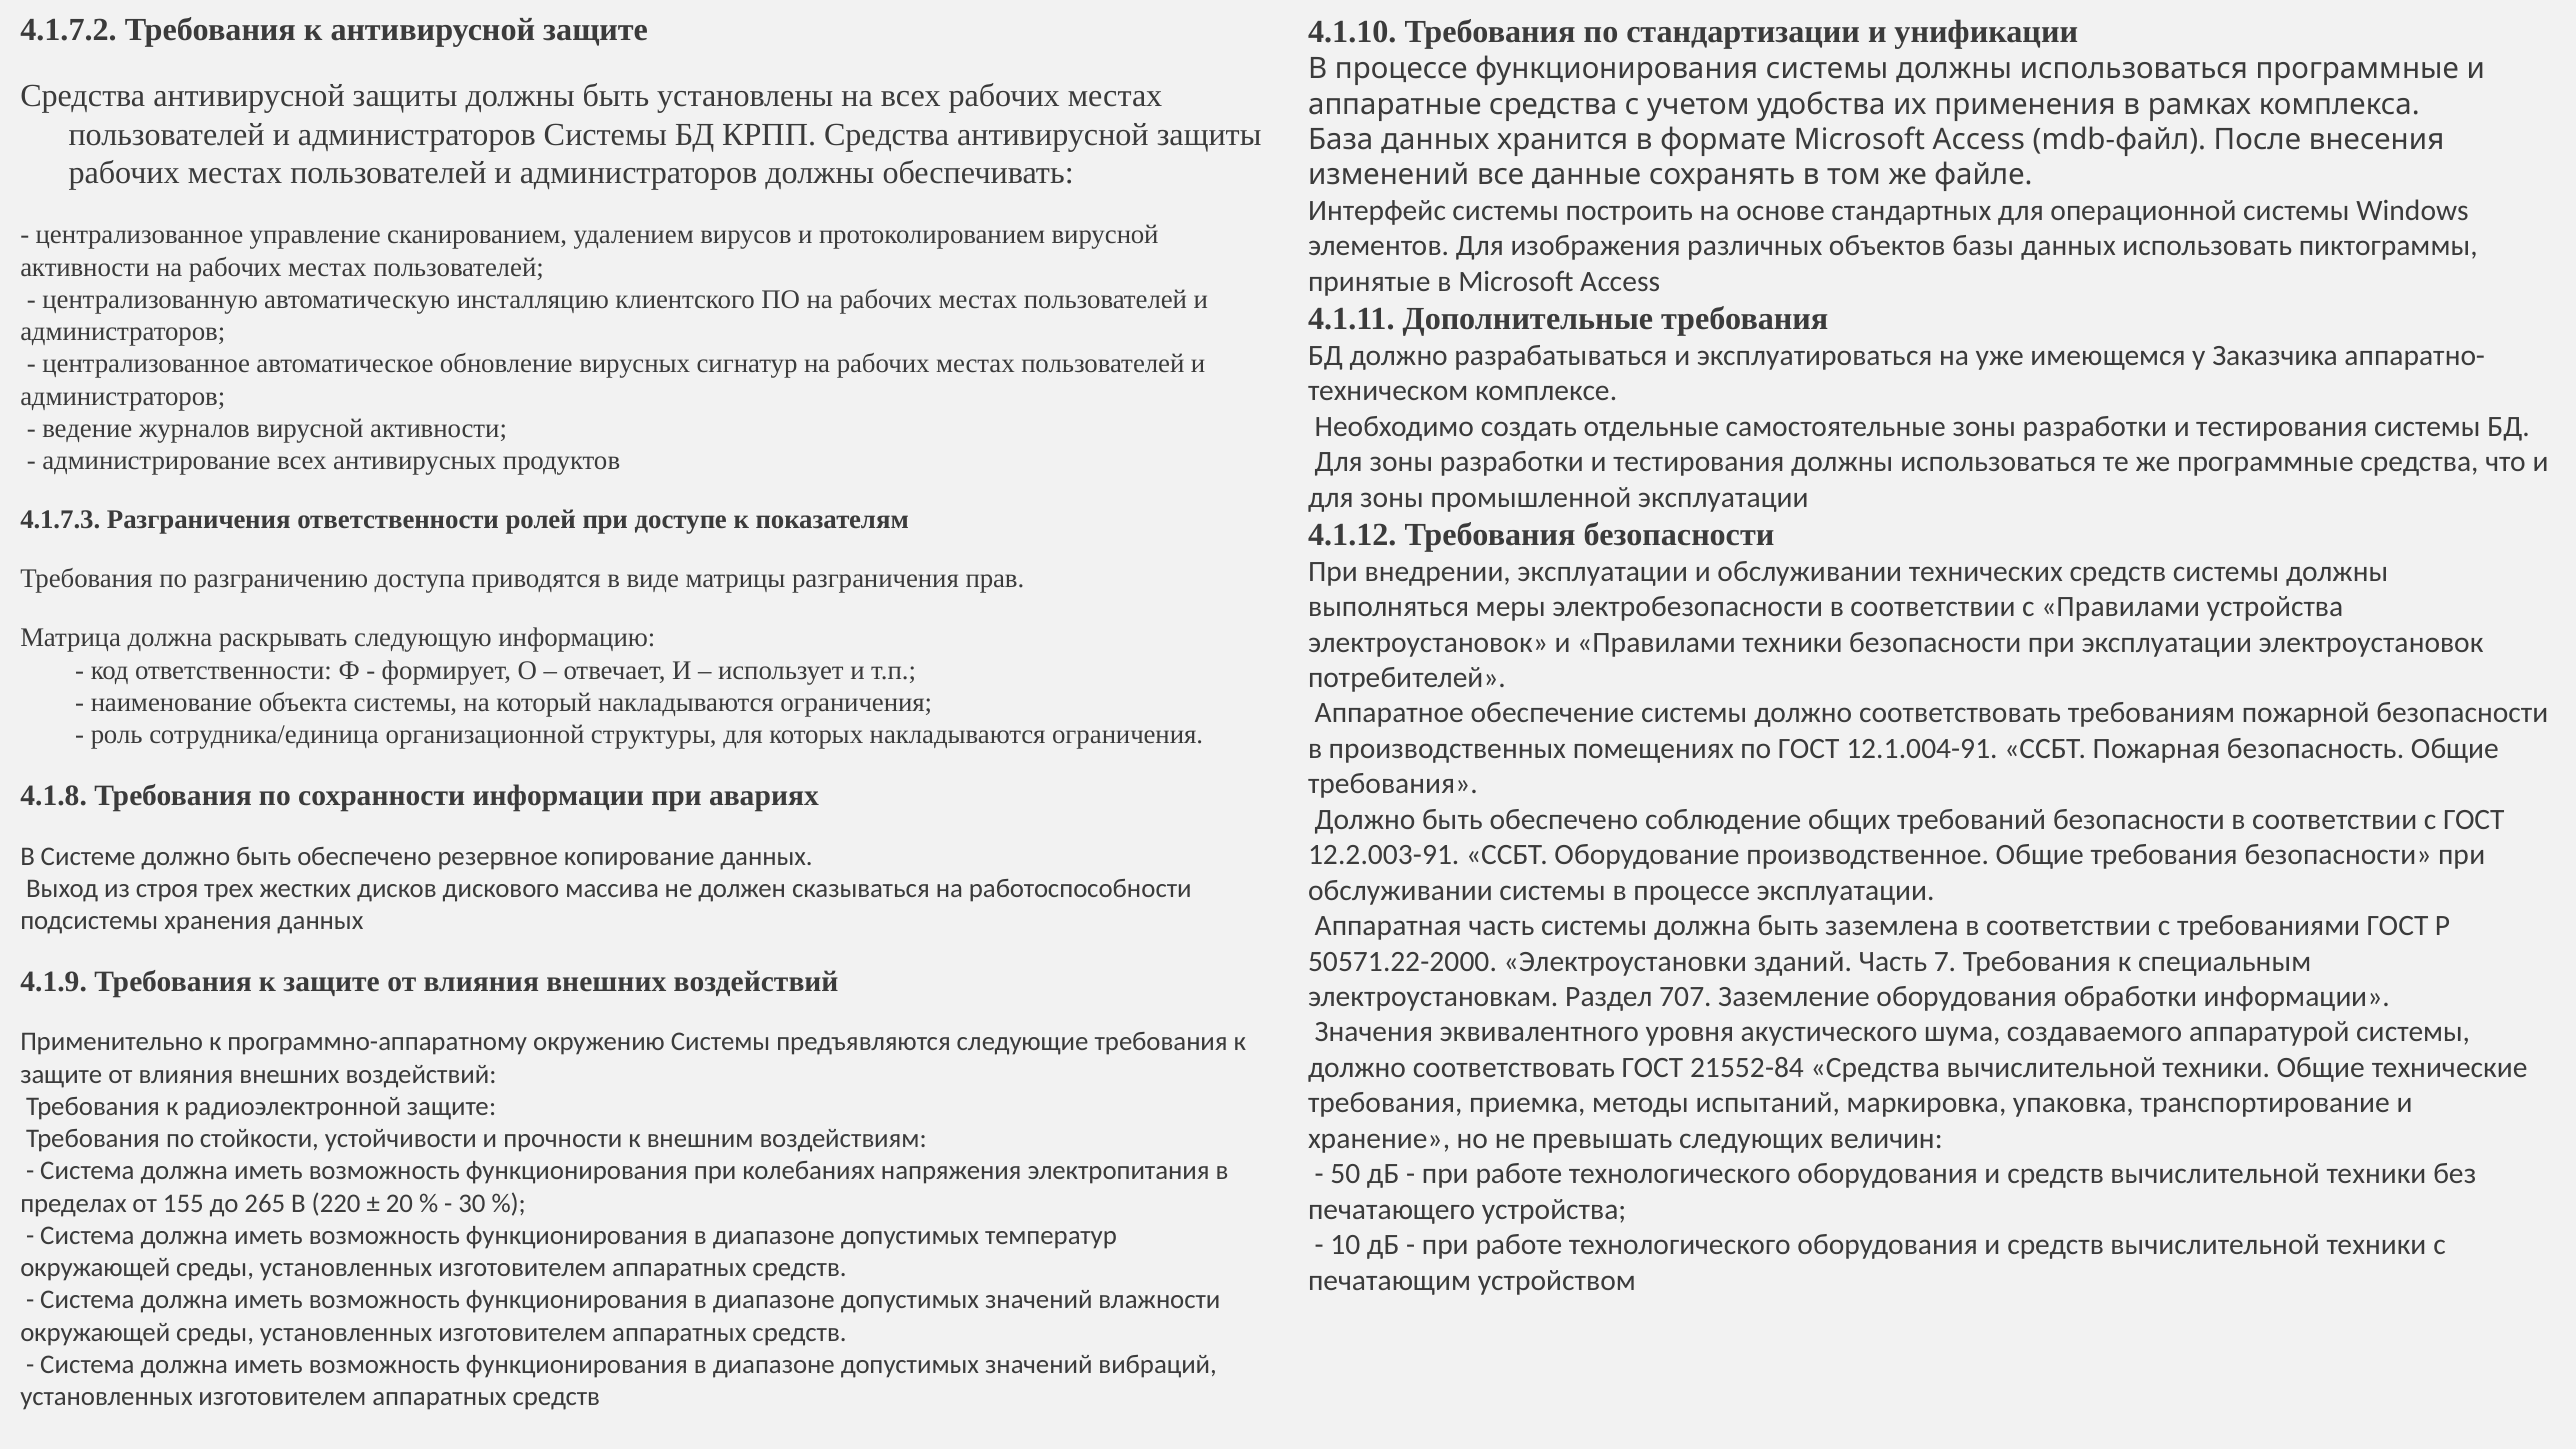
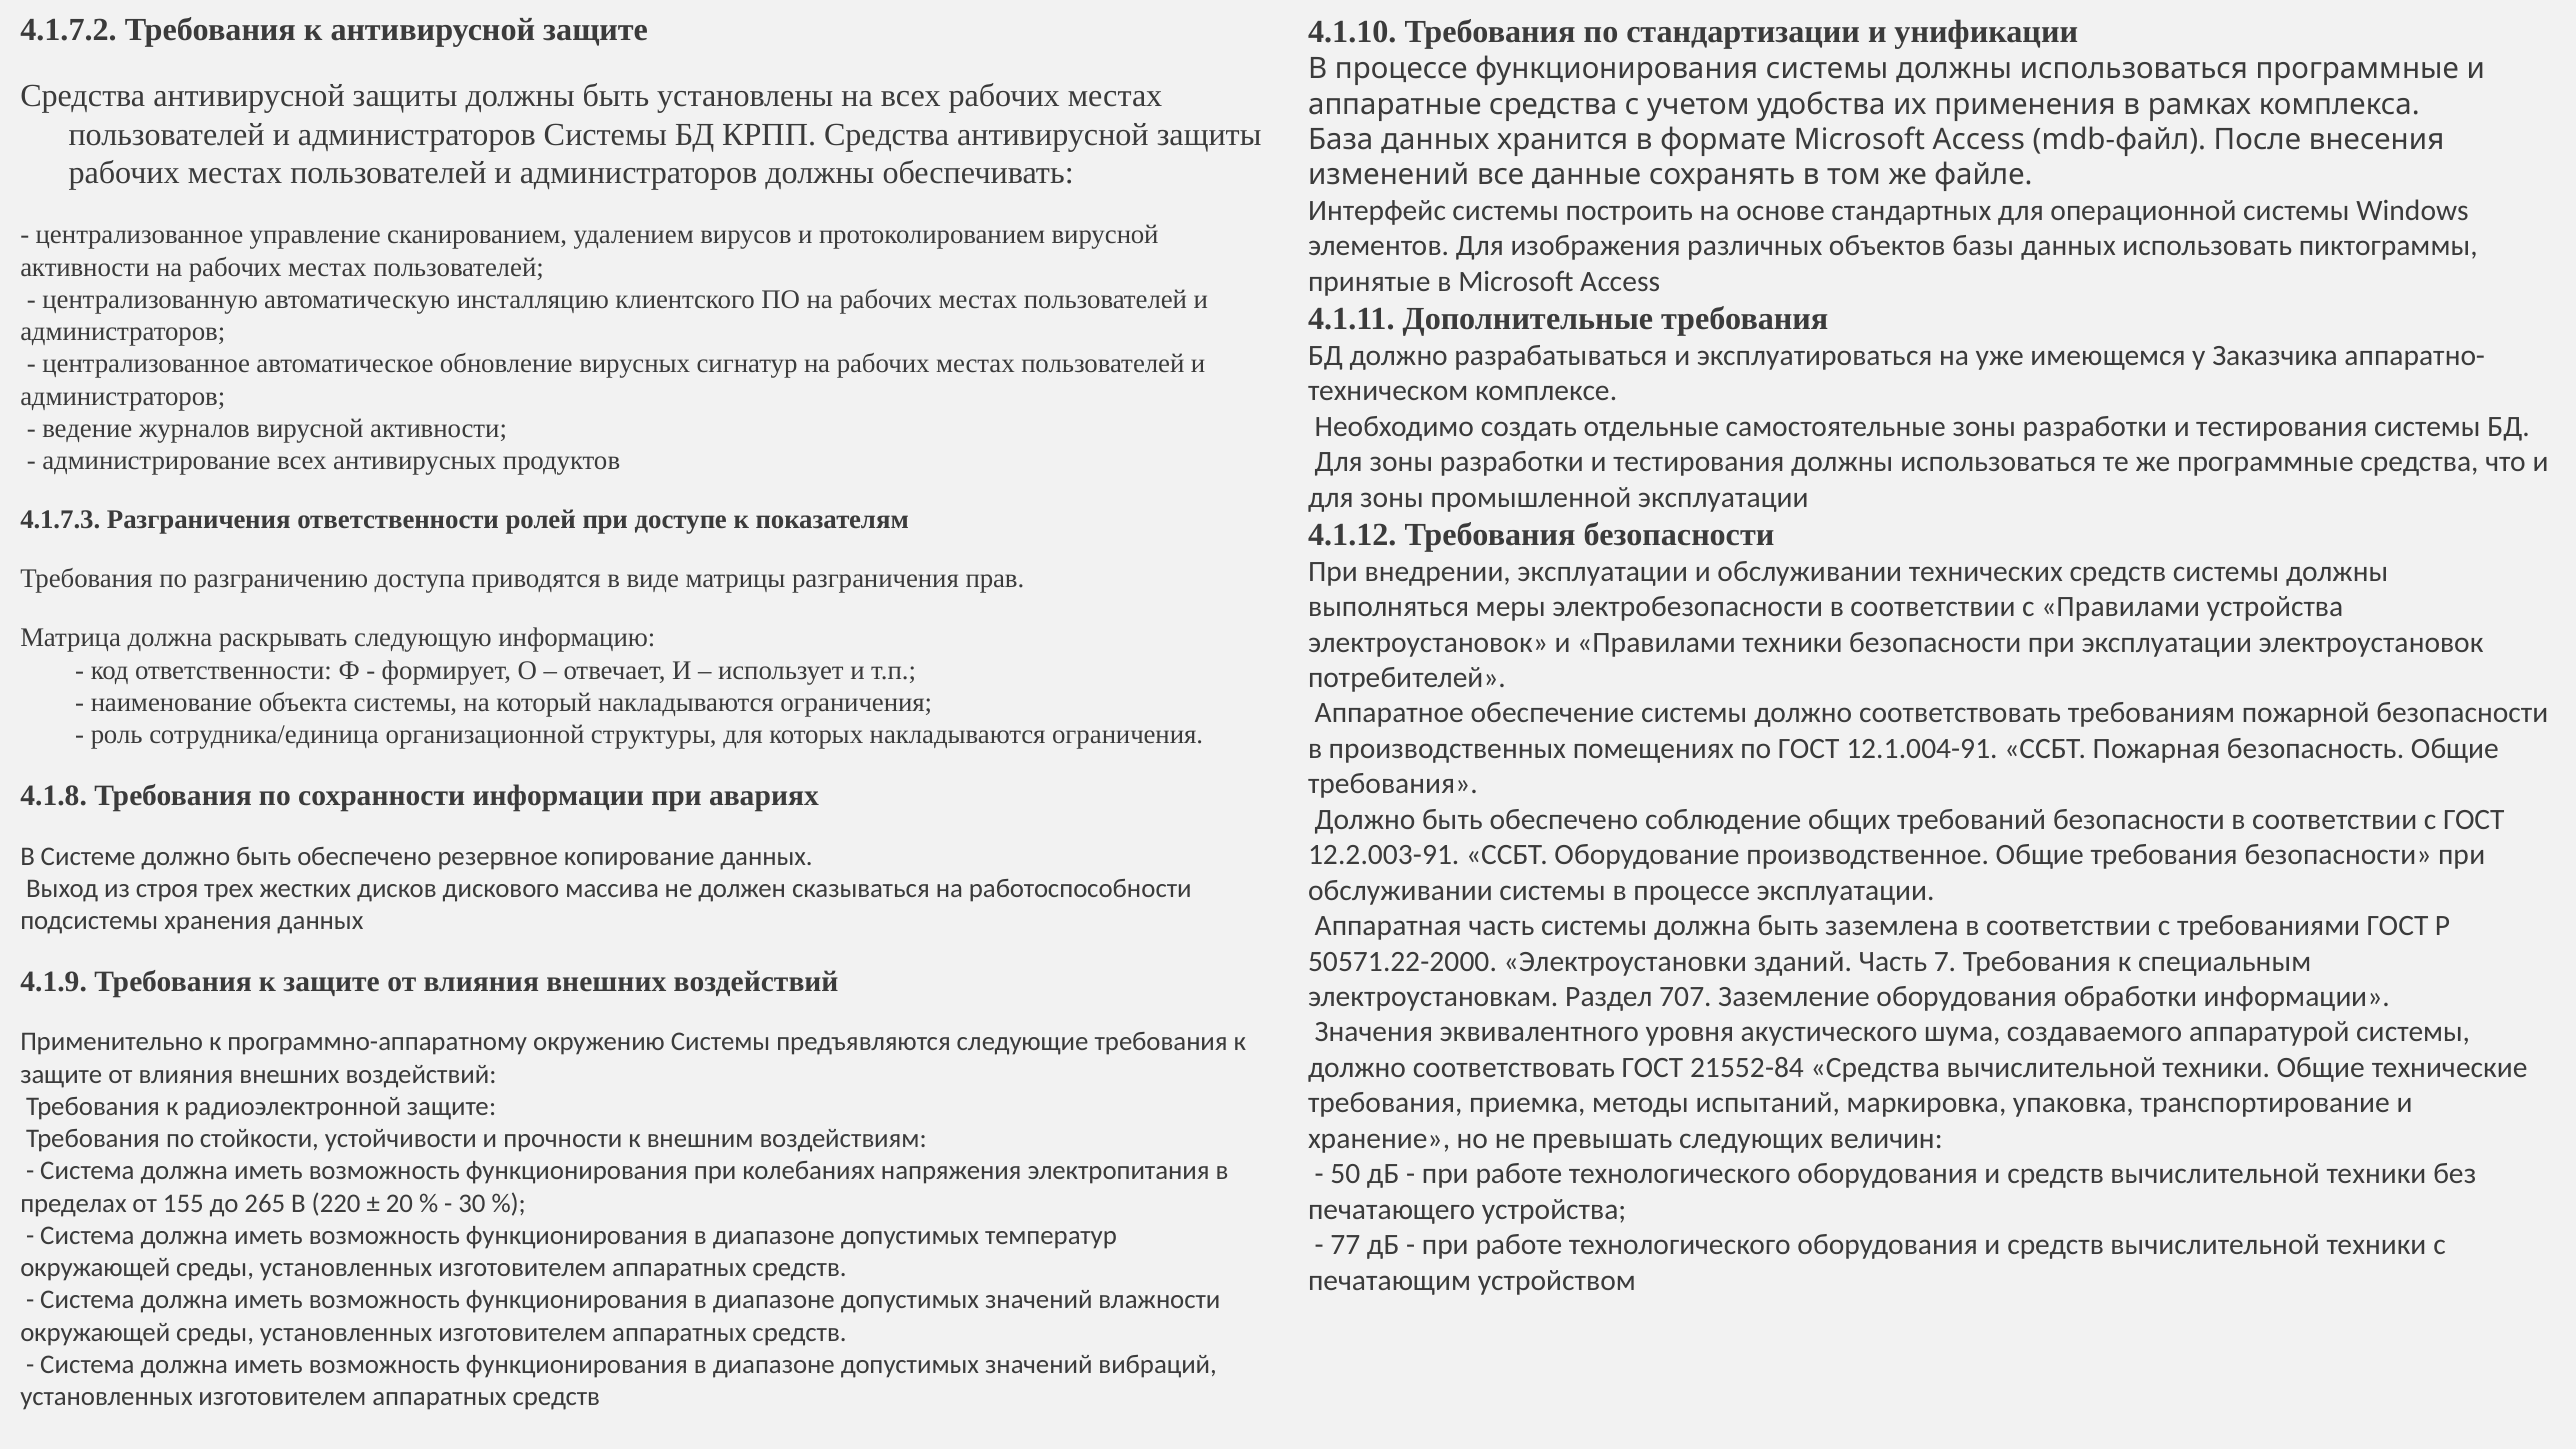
10: 10 -> 77 (1345, 1245)
